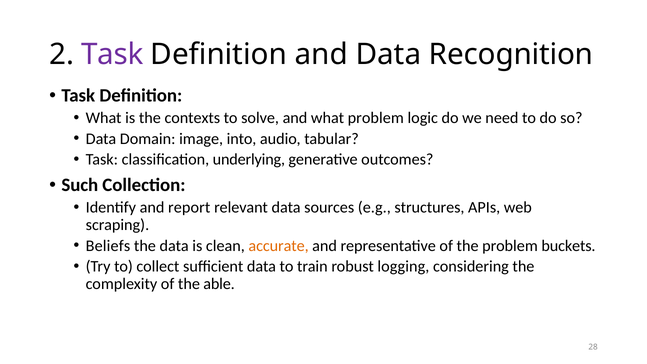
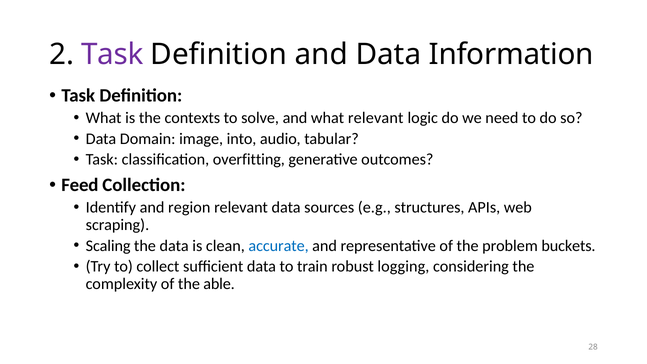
Recognition: Recognition -> Information (511, 54)
what problem: problem -> relevant (376, 118)
underlying: underlying -> overfitting (249, 160)
Such: Such -> Feed (80, 185)
report: report -> region (189, 207)
Beliefs: Beliefs -> Scaling (108, 246)
accurate colour: orange -> blue (279, 246)
